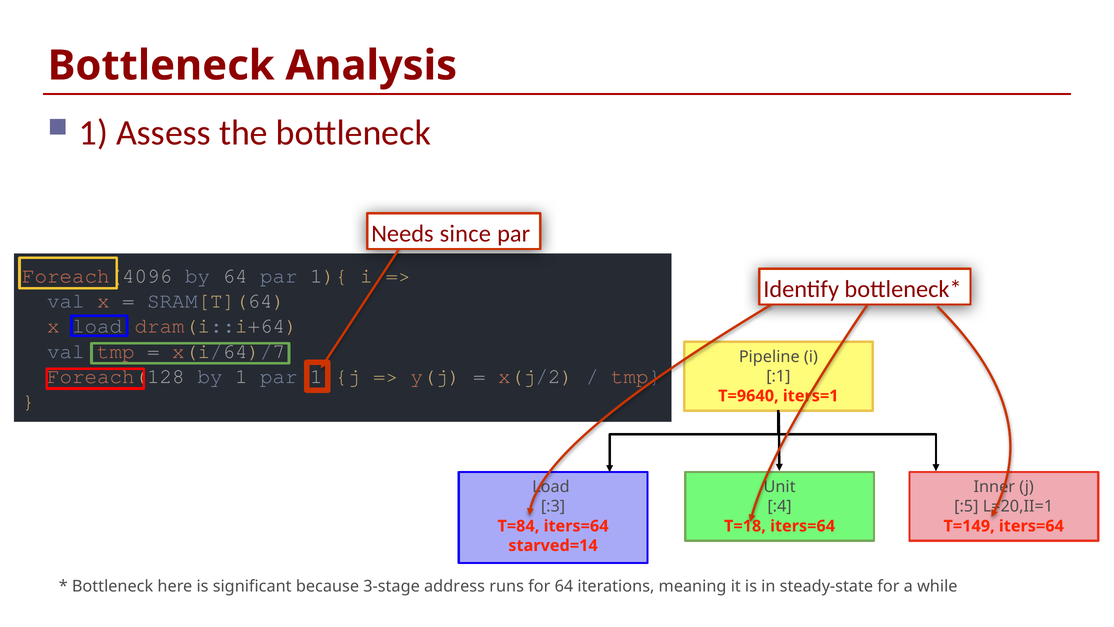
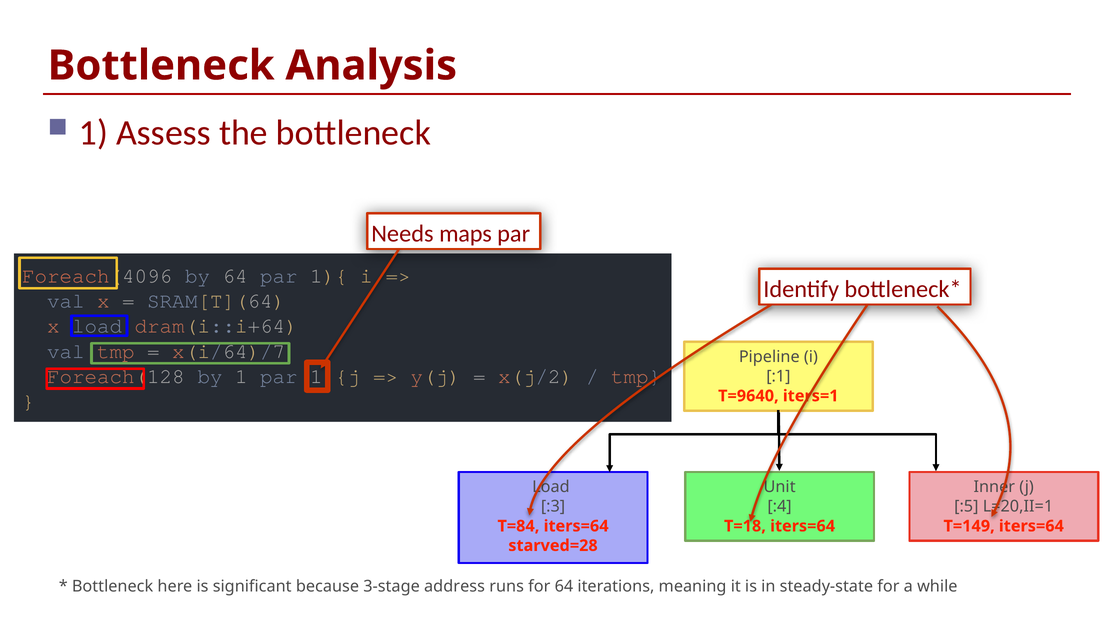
since: since -> maps (466, 233)
starved=14: starved=14 -> starved=28 (553, 545)
